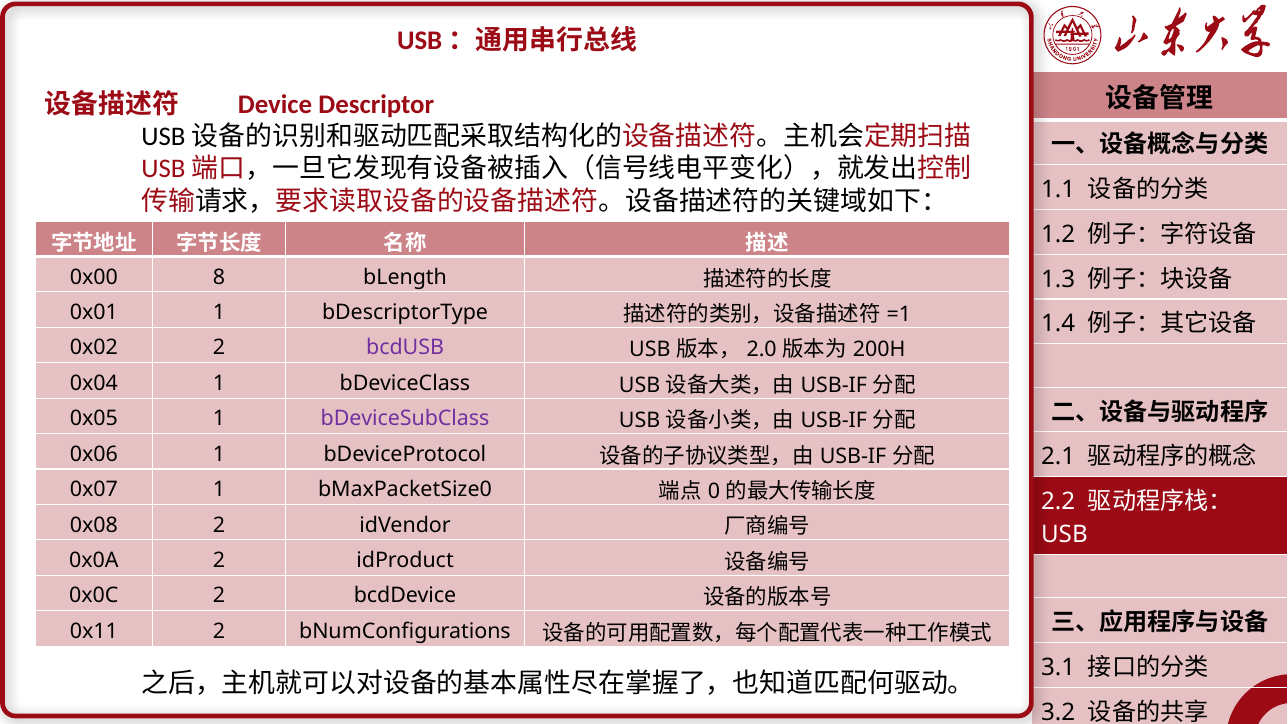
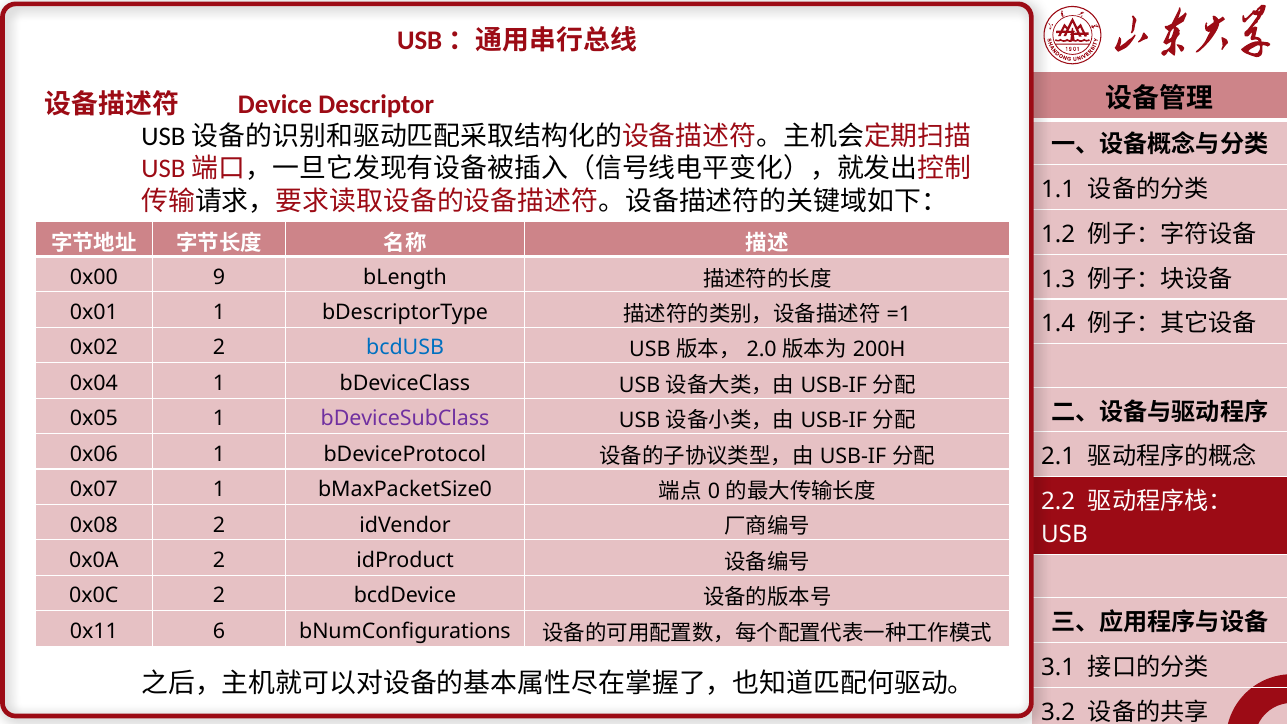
8: 8 -> 9 (219, 277)
bcdUSB colour: purple -> blue (405, 348)
0x11 2: 2 -> 6 (219, 632)
